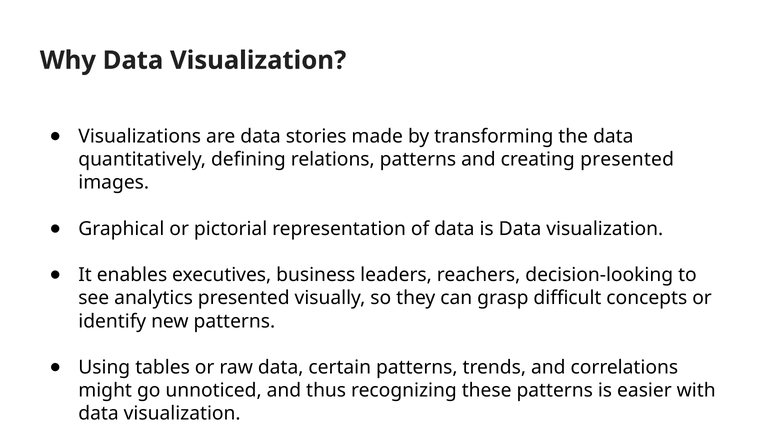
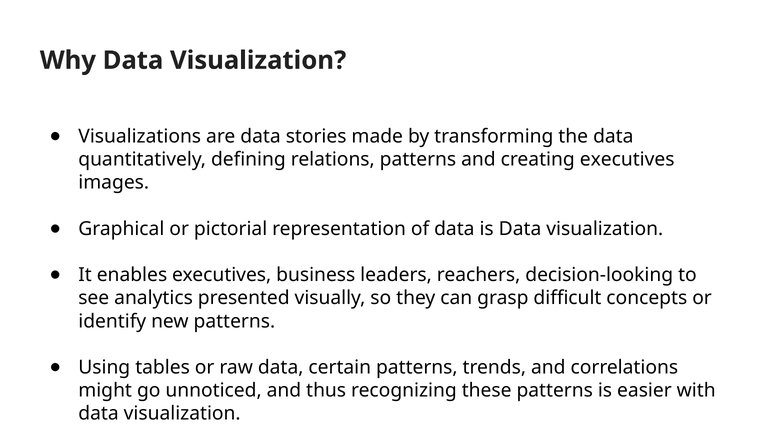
creating presented: presented -> executives (627, 160)
